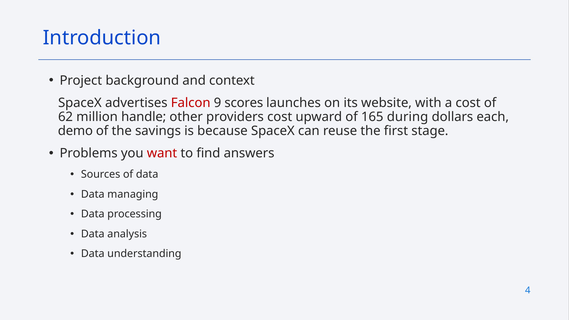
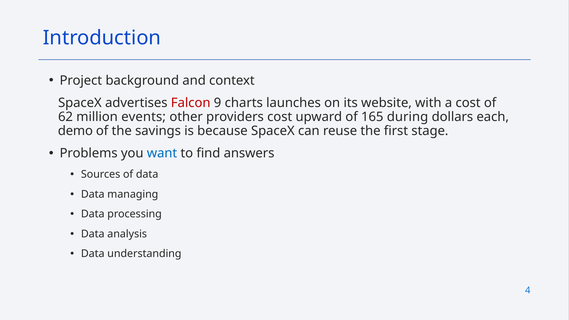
scores: scores -> charts (244, 103)
handle: handle -> events (144, 117)
want colour: red -> blue (162, 153)
